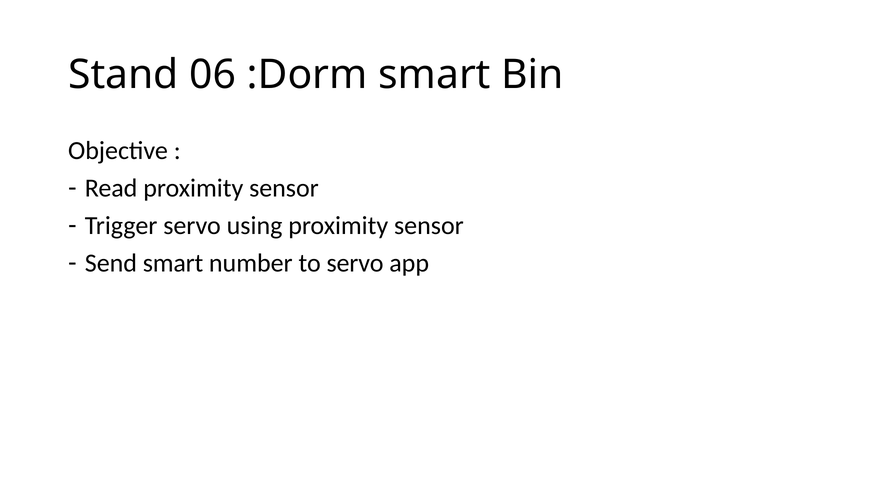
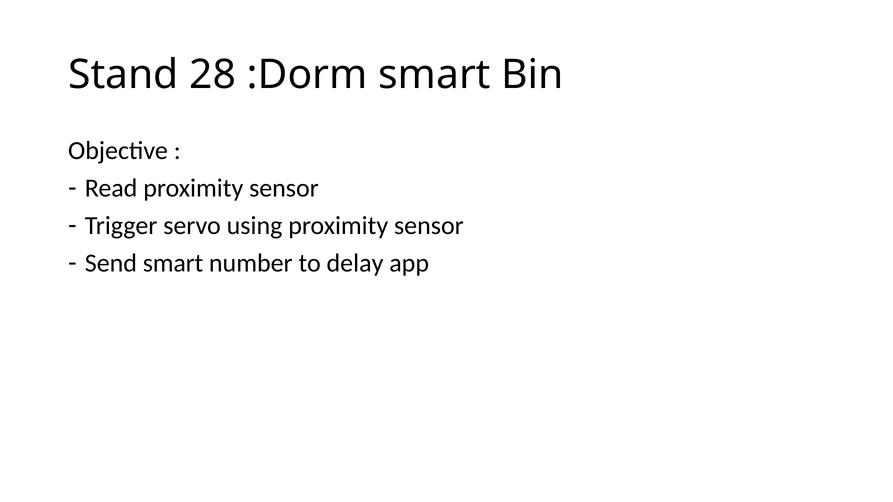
06: 06 -> 28 (213, 75)
to servo: servo -> delay (355, 263)
